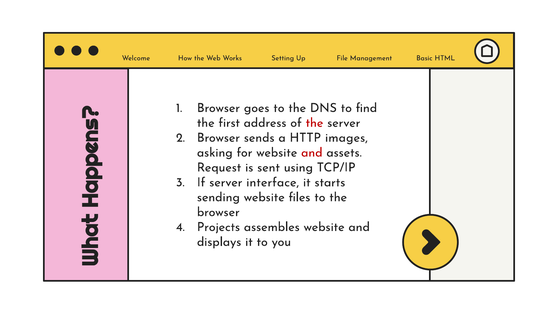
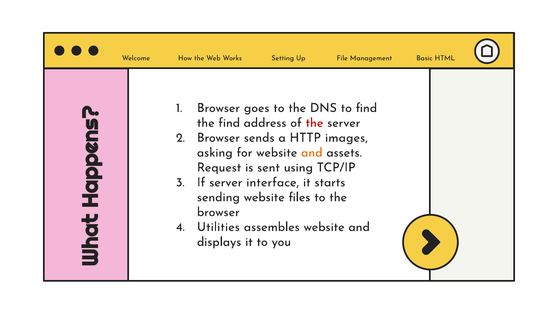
the first: first -> find (229, 123)
and colour: red -> orange (312, 152)
Projects: Projects -> Utilities (218, 227)
